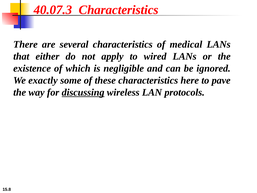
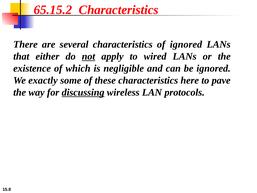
40.07.3: 40.07.3 -> 65.15.2 (53, 10)
of medical: medical -> ignored (186, 44)
not underline: none -> present (88, 56)
